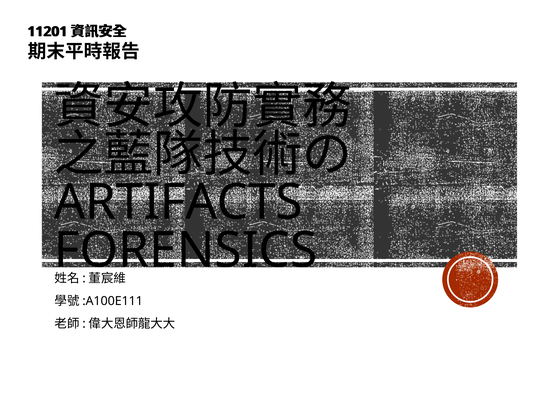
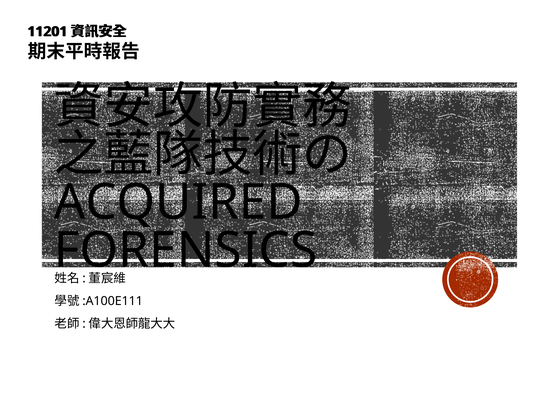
ARTIFACTS: ARTIFACTS -> ACQUIRED (178, 202)
